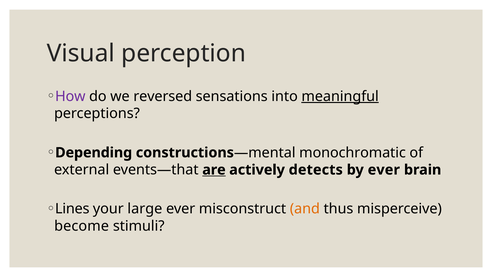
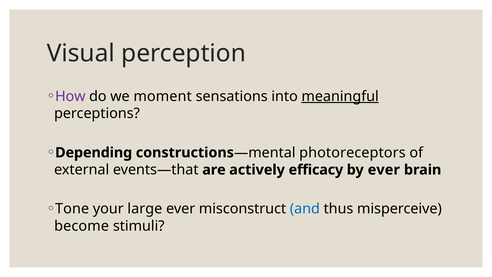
reversed: reversed -> moment (163, 96)
monochromatic: monochromatic -> photoreceptors (352, 152)
are underline: present -> none (214, 170)
detects: detects -> efficacy (316, 170)
Lines: Lines -> Tone (72, 209)
and colour: orange -> blue (305, 209)
